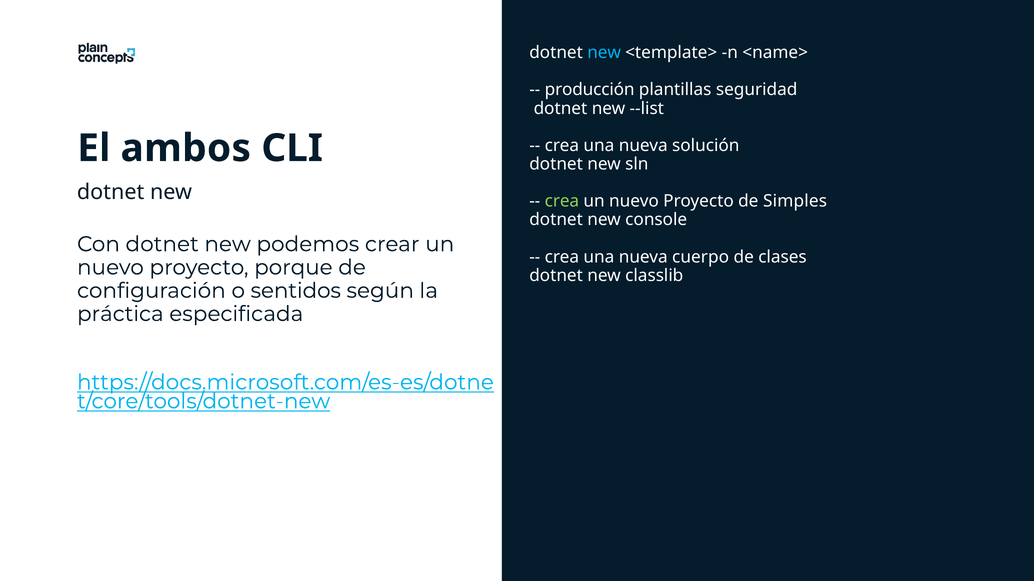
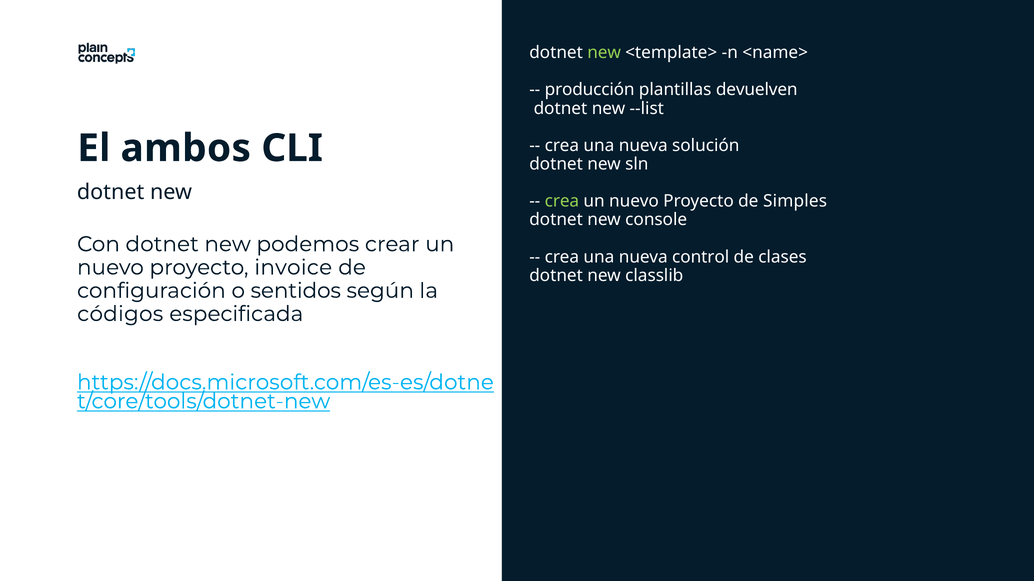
new colour: light blue -> light green (604, 53)
seguridad: seguridad -> devuelven (757, 90)
cuerpo: cuerpo -> control (701, 257)
porque: porque -> invoice (293, 268)
práctica: práctica -> códigos (120, 314)
